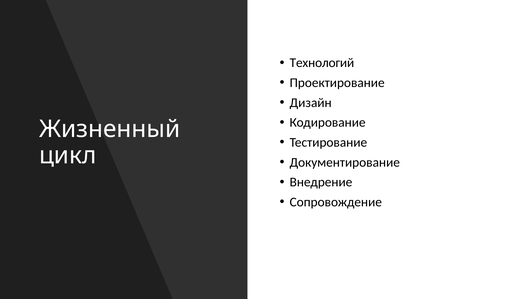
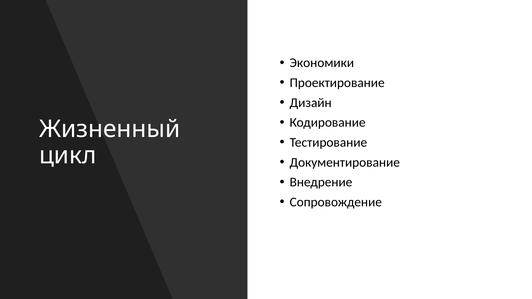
Технологий: Технологий -> Экономики (322, 63)
